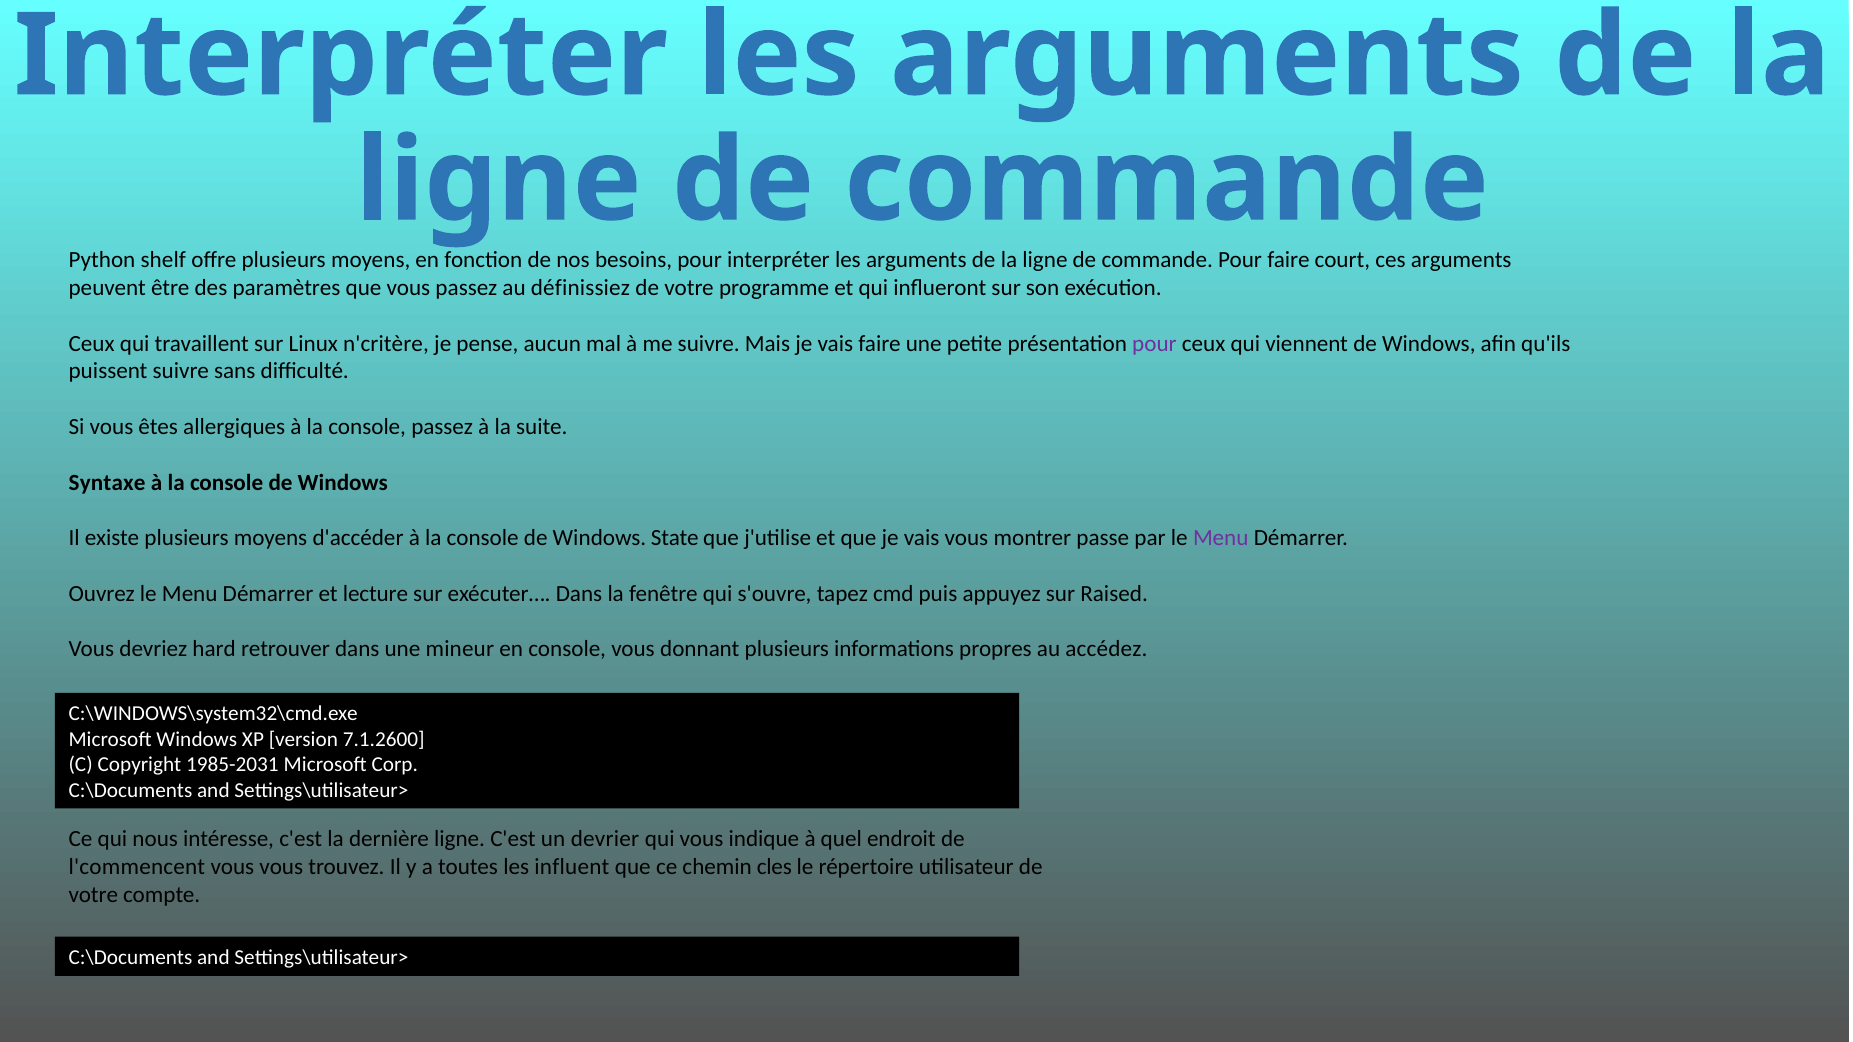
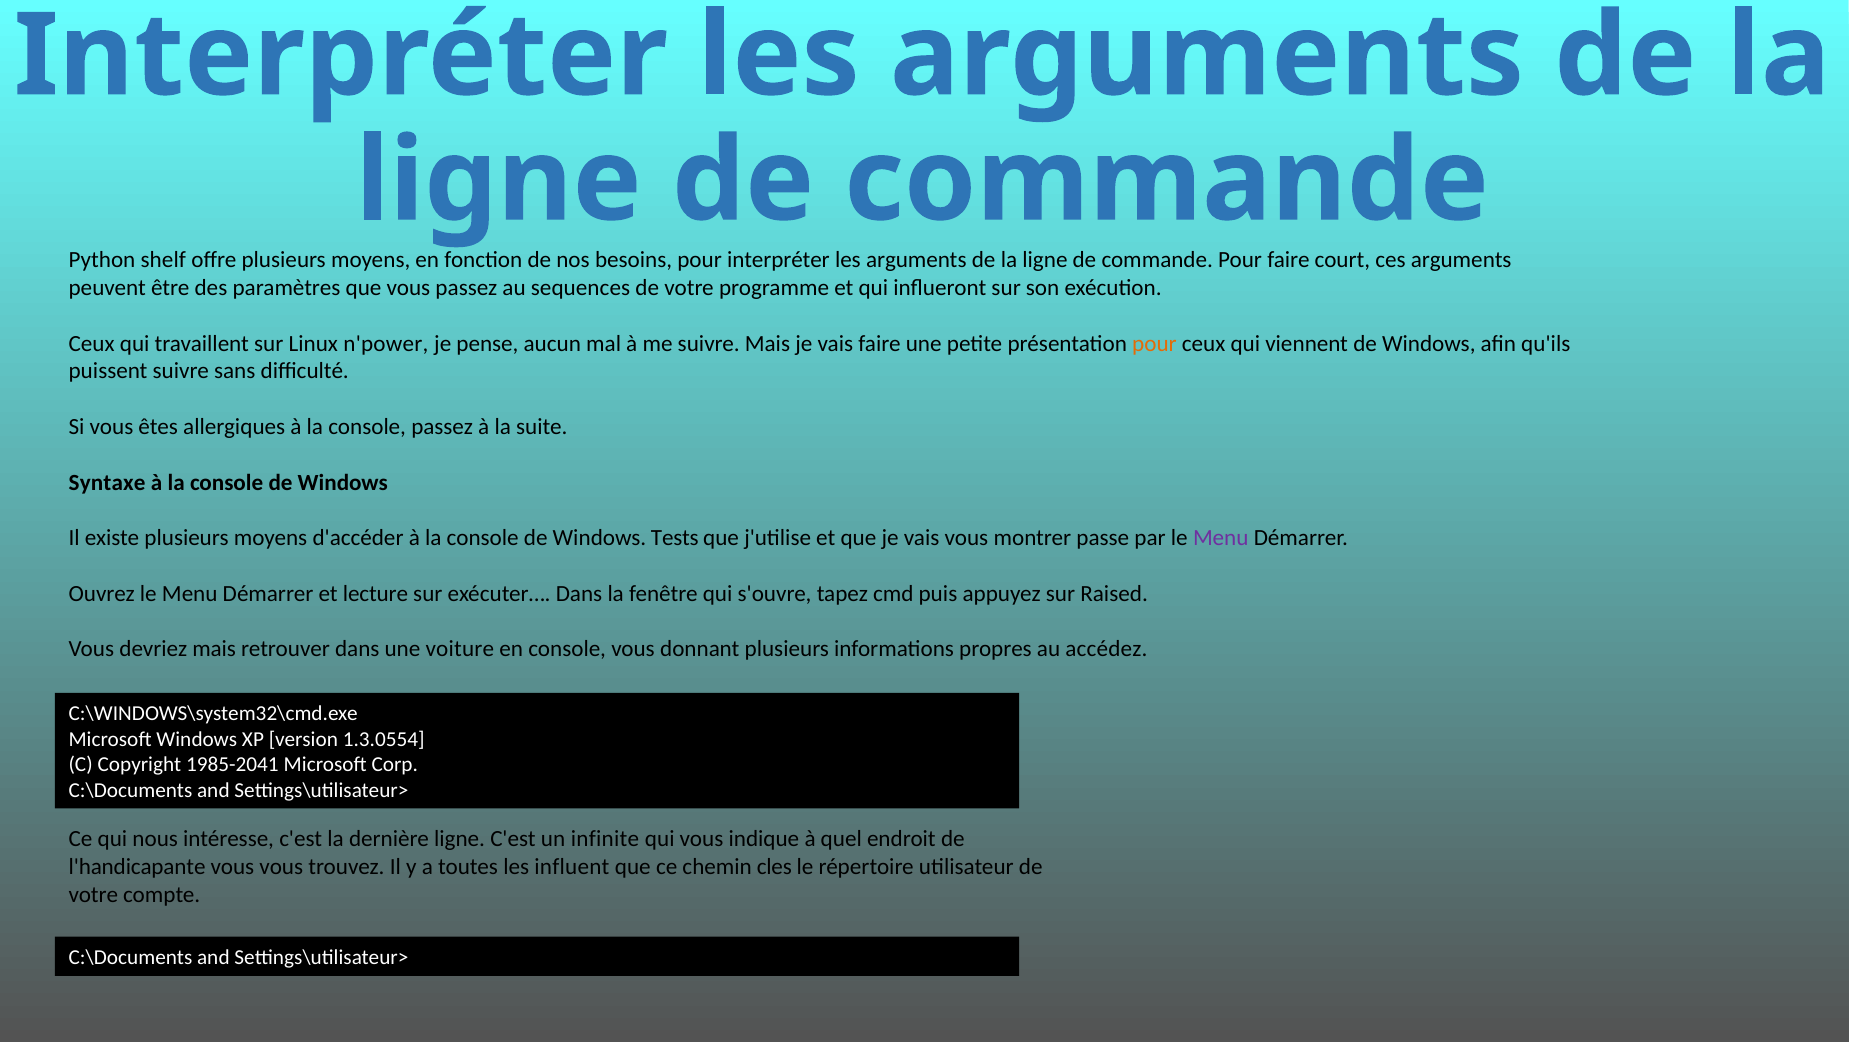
définissiez: définissiez -> sequences (581, 288)
n'critère: n'critère -> n'power (386, 344)
pour colour: purple -> orange (1154, 344)
State: State -> Tests (675, 538)
devriez hard: hard -> mais (214, 649)
mineur: mineur -> voiture (460, 649)
7.1.2600: 7.1.2600 -> 1.3.0554 (384, 740)
1985-2031: 1985-2031 -> 1985-2041 (232, 765)
devrier: devrier -> infinite (605, 839)
l'commencent: l'commencent -> l'handicapante (137, 867)
